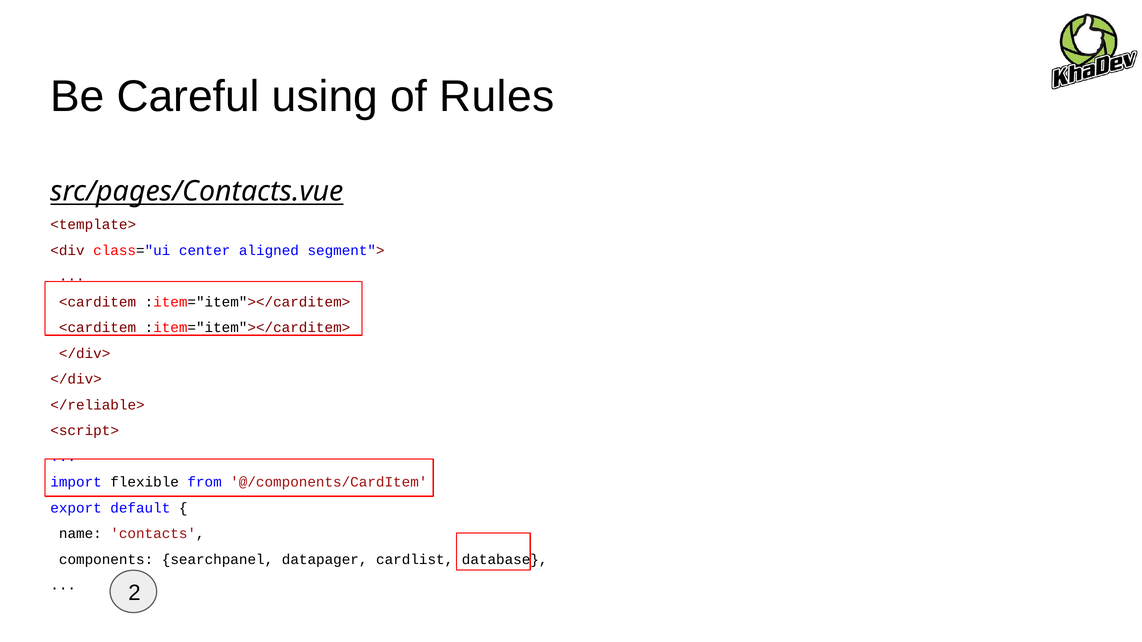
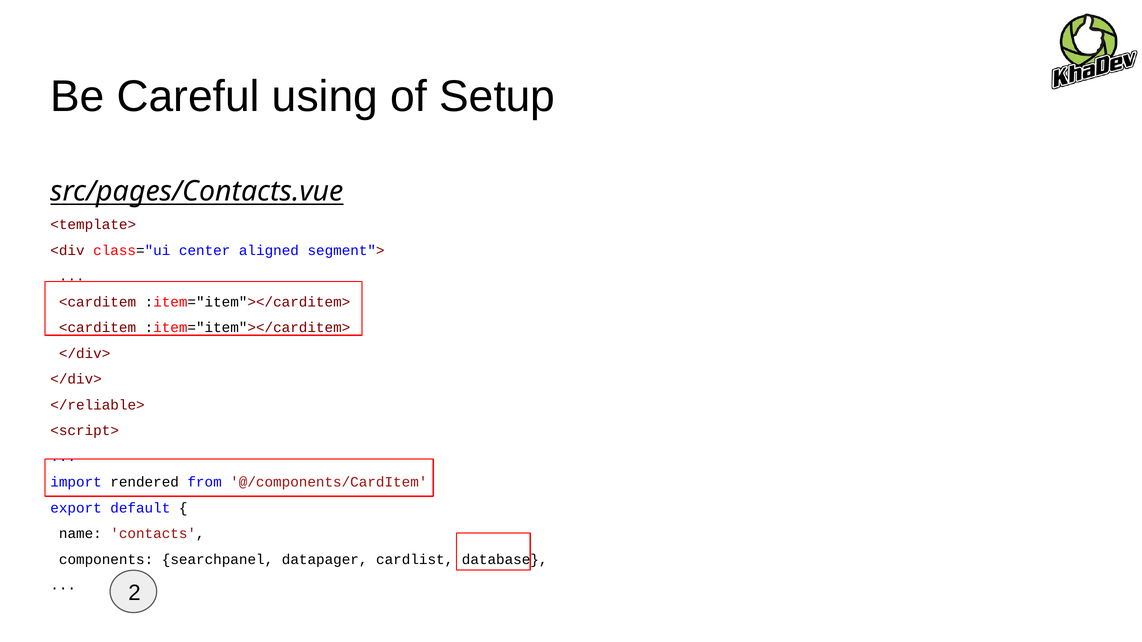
Rules: Rules -> Setup (497, 97)
flexible: flexible -> rendered (145, 483)
